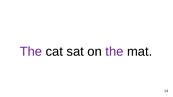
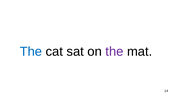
The colour: purple -> blue (31, 52)
